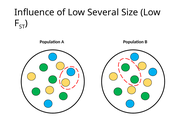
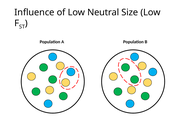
Several: Several -> Neutral (103, 12)
